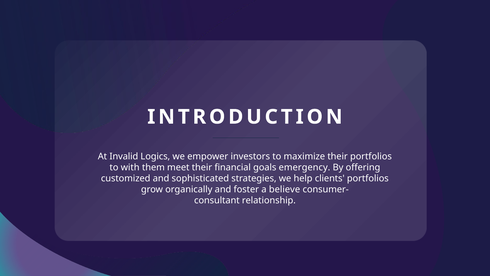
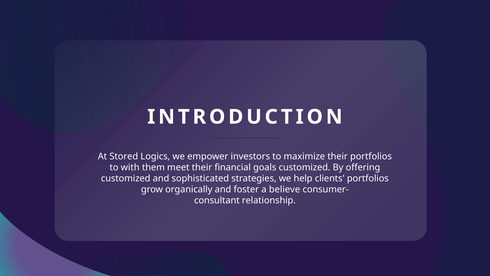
Invalid: Invalid -> Stored (124, 156)
goals emergency: emergency -> customized (305, 167)
